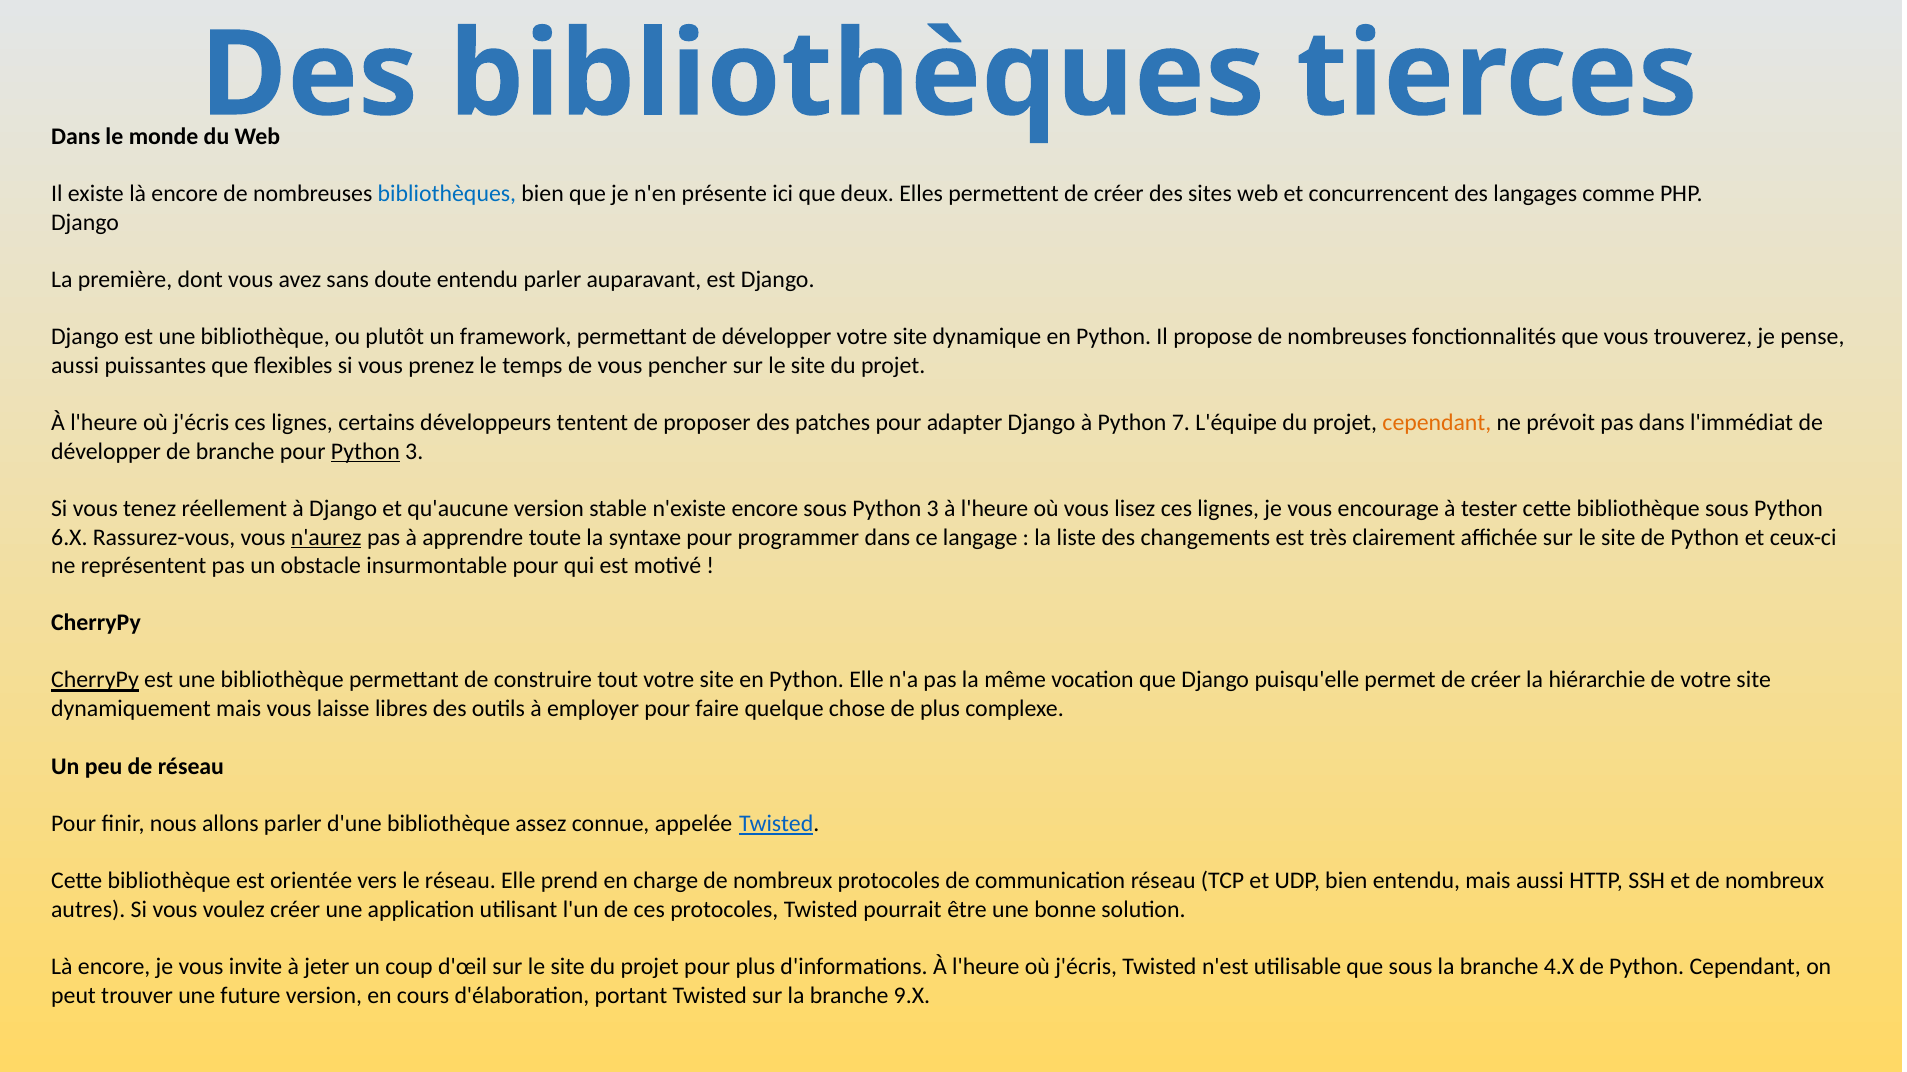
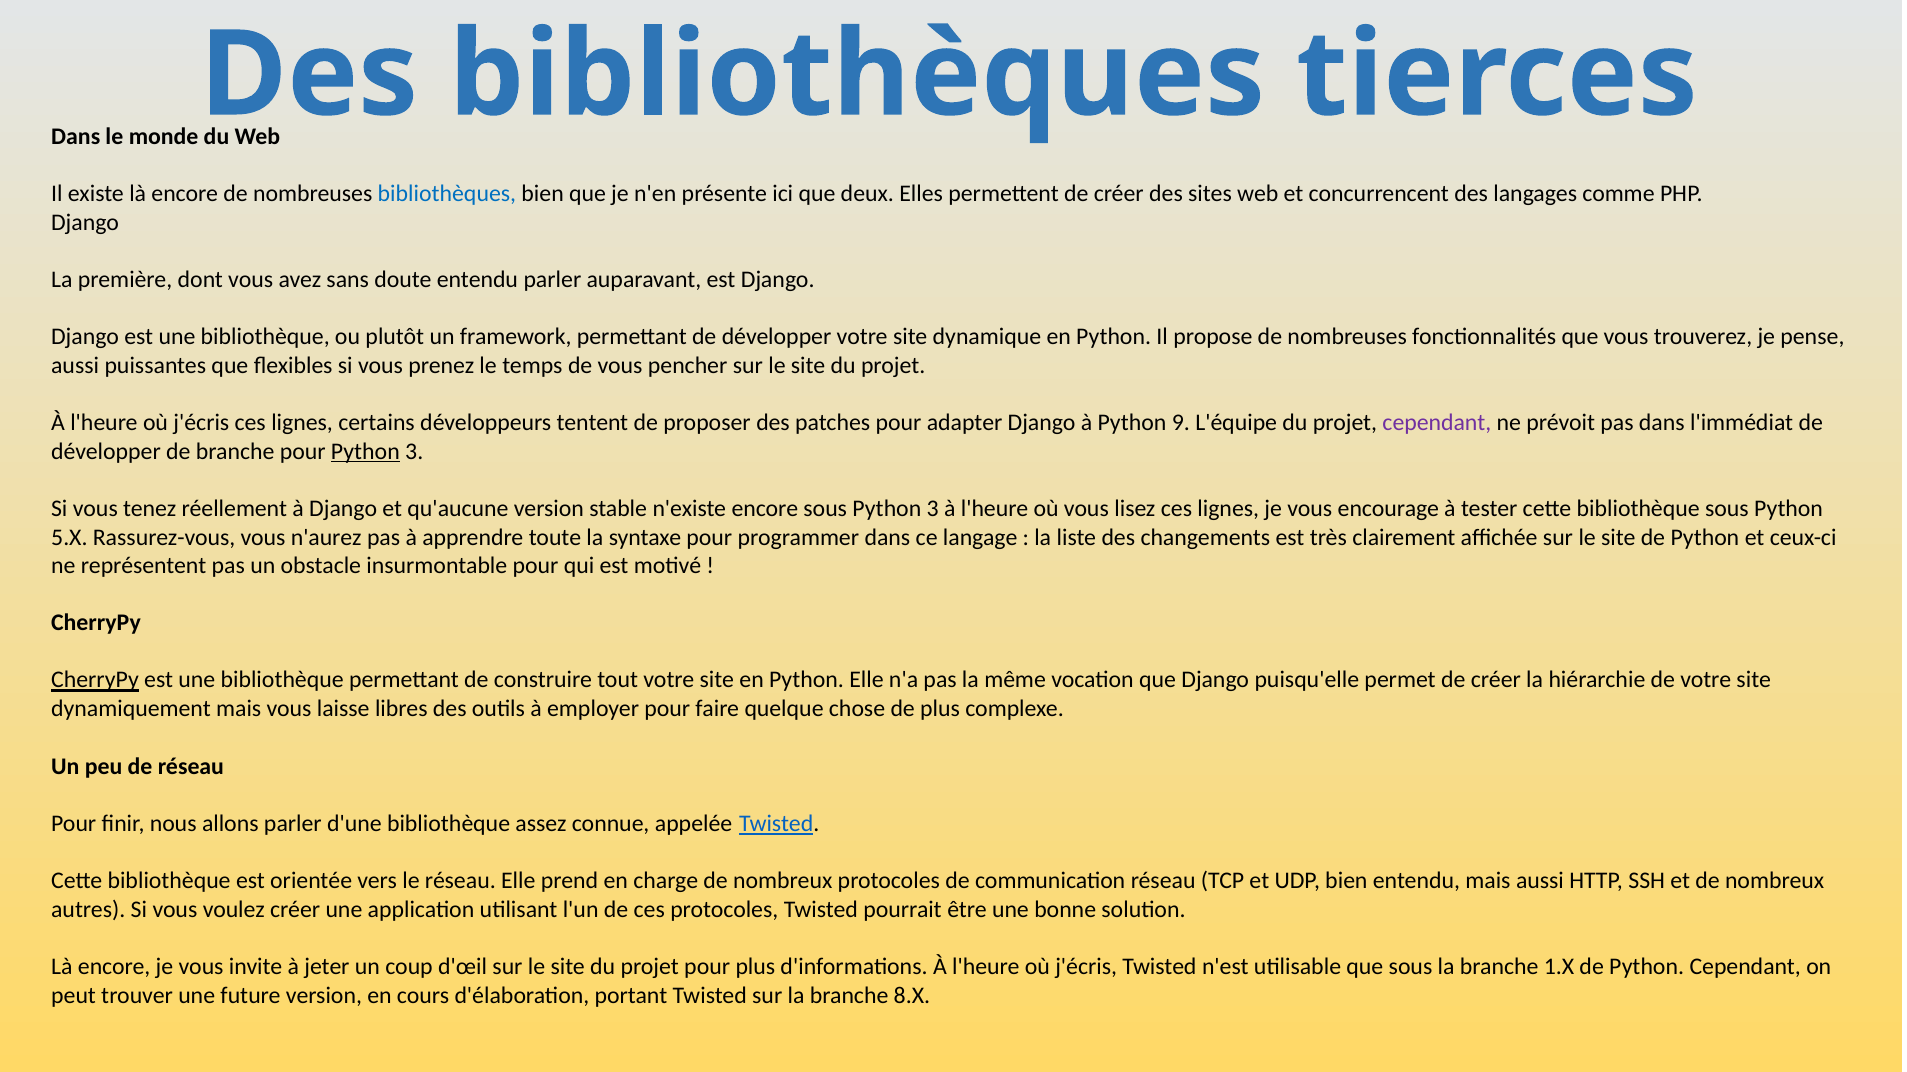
7: 7 -> 9 (1181, 423)
cependant colour: orange -> purple (1437, 423)
6.X: 6.X -> 5.X (69, 537)
n'aurez underline: present -> none (326, 537)
4.X: 4.X -> 1.X (1559, 967)
9.X: 9.X -> 8.X (912, 996)
